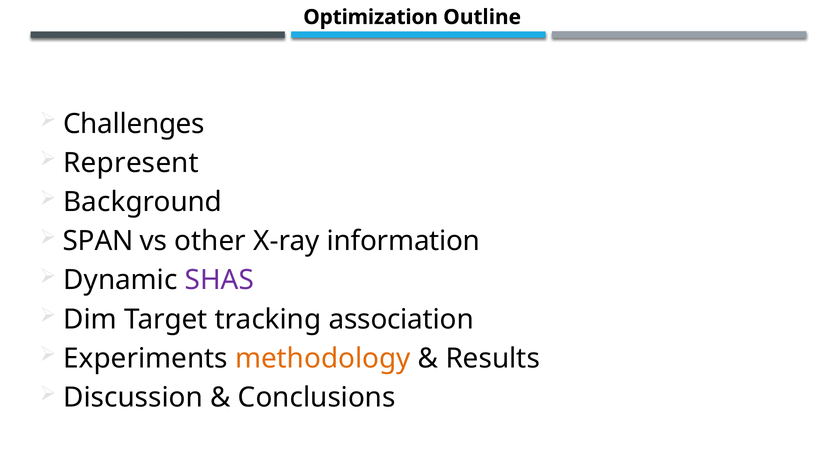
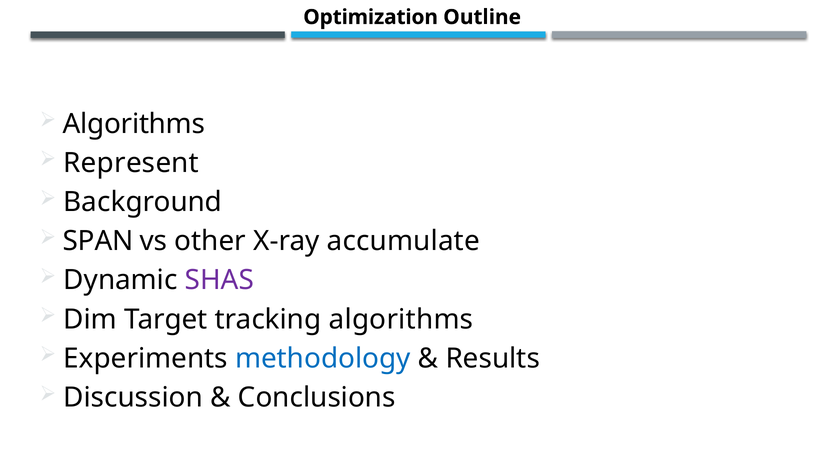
Challenges: Challenges -> Algorithms (134, 124)
information: information -> accumulate (403, 241)
tracking association: association -> algorithms (401, 319)
methodology colour: orange -> blue (323, 358)
